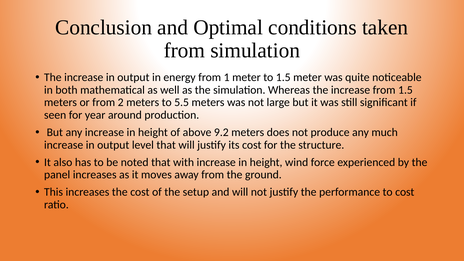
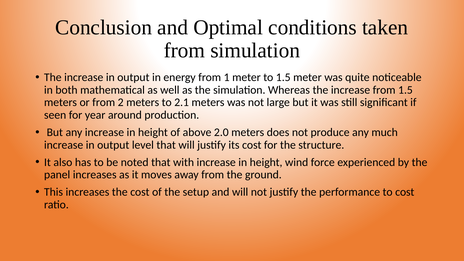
5.5: 5.5 -> 2.1 (182, 102)
9.2: 9.2 -> 2.0 (221, 132)
